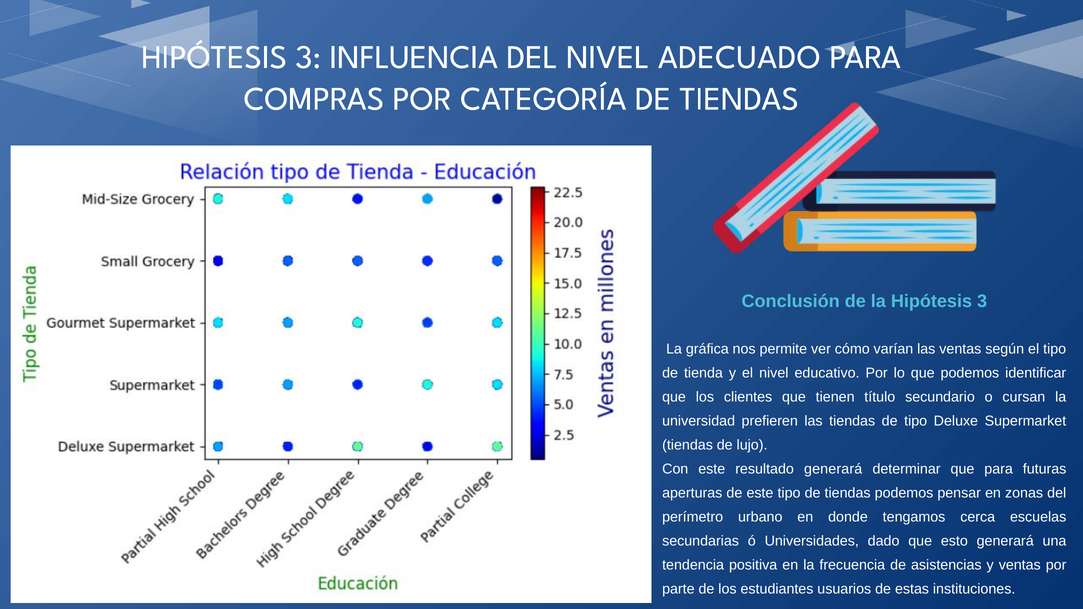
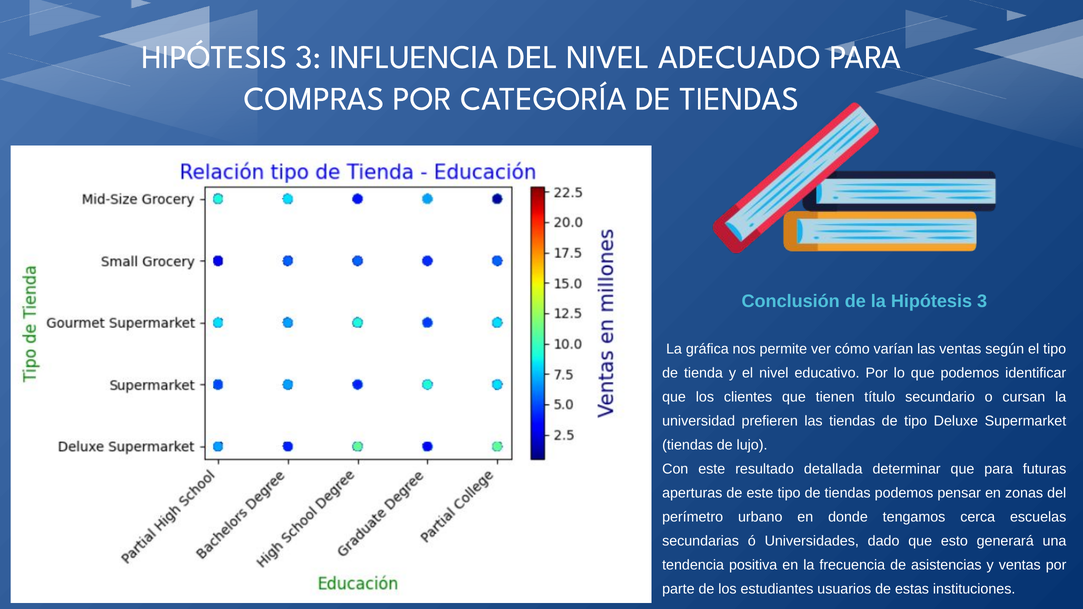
resultado generará: generará -> detallada (833, 469)
